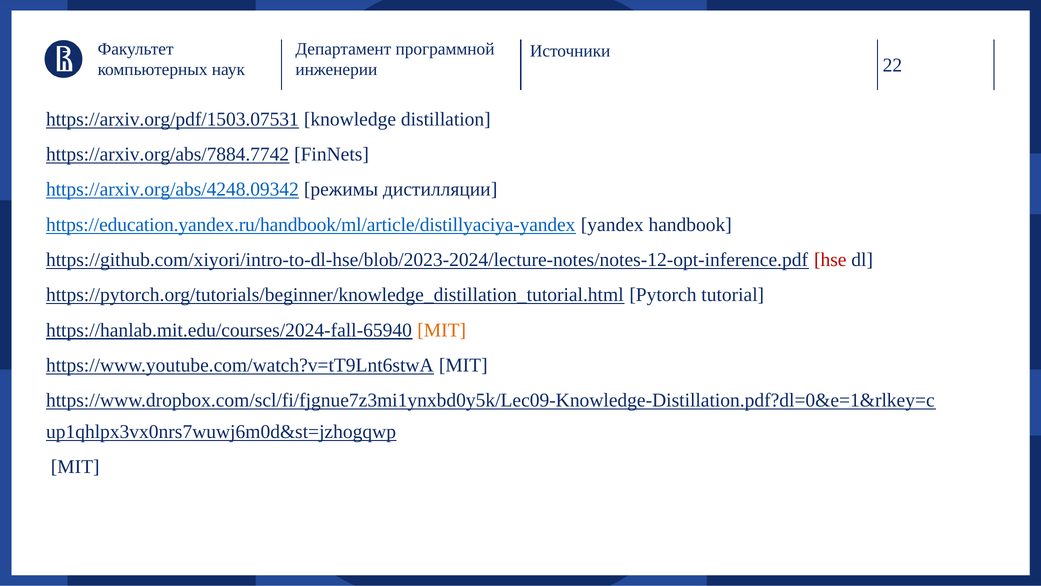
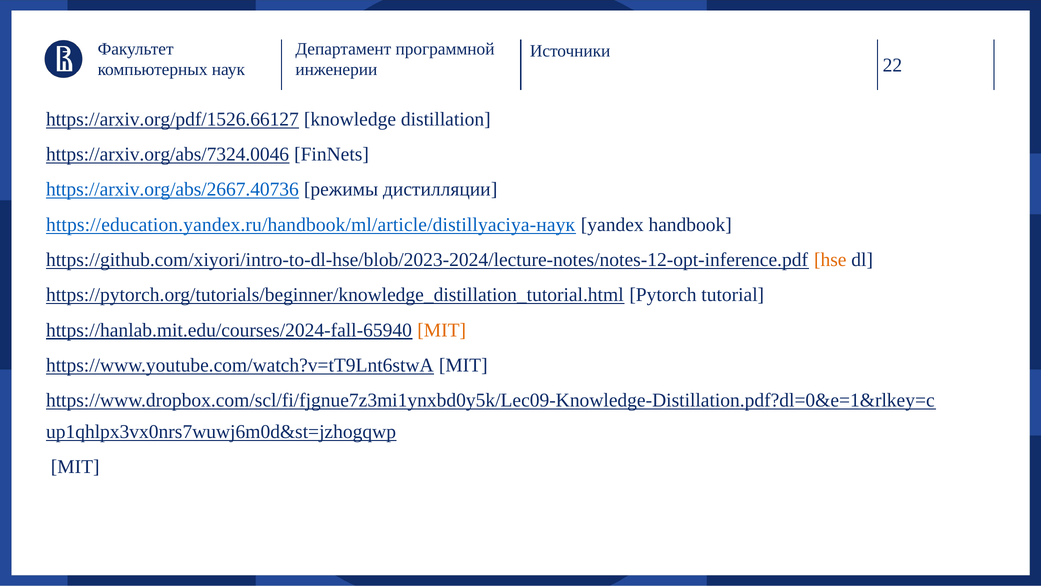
https://arxiv.org/pdf/1503.07531: https://arxiv.org/pdf/1503.07531 -> https://arxiv.org/pdf/1526.66127 (172, 119)
https://arxiv.org/abs/7884.7742: https://arxiv.org/abs/7884.7742 -> https://arxiv.org/abs/7324.0046 (168, 154)
https://arxiv.org/abs/4248.09342: https://arxiv.org/abs/4248.09342 -> https://arxiv.org/abs/2667.40736 (172, 189)
https://education.yandex.ru/handbook/ml/article/distillyaciya-yandex: https://education.yandex.ru/handbook/ml/article/distillyaciya-yandex -> https://education.yandex.ru/handbook/ml/article/distillyaciya-наук (311, 224)
hse colour: red -> orange (830, 260)
